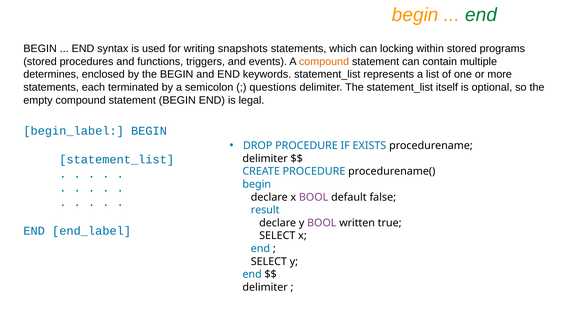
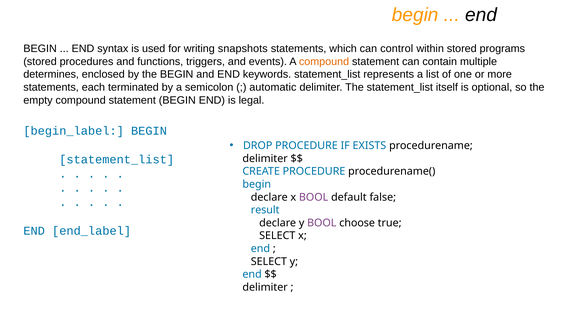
end colour: green -> black (481, 15)
locking: locking -> control (397, 49)
questions: questions -> automatic (273, 87)
written: written -> choose (357, 223)
